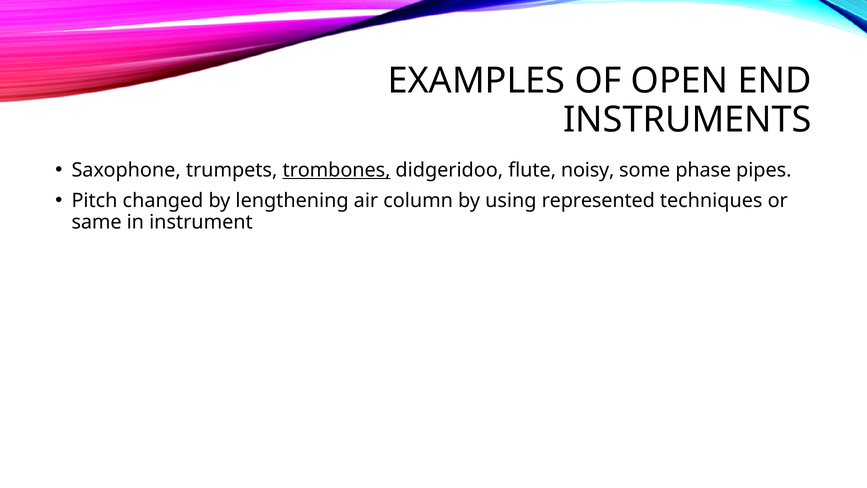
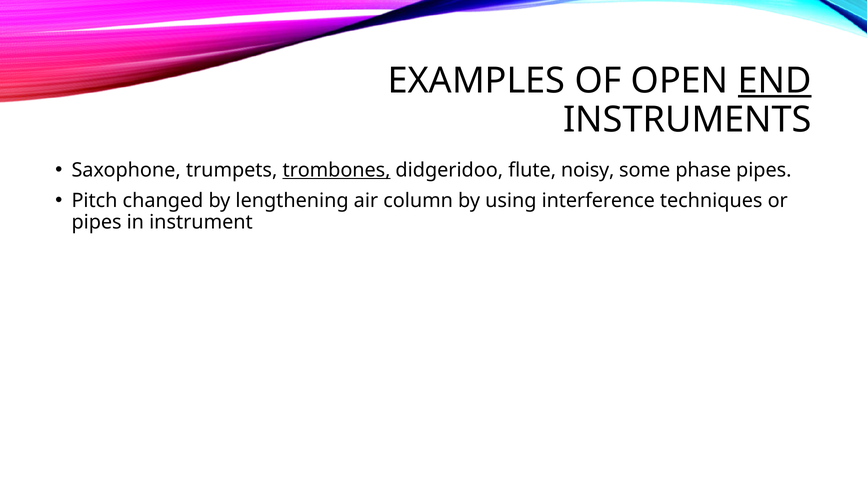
END underline: none -> present (775, 81)
represented: represented -> interference (598, 200)
same: same -> pipes (97, 222)
